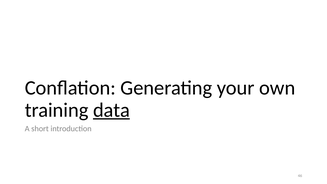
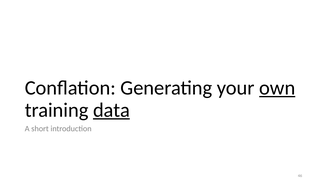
own underline: none -> present (277, 88)
